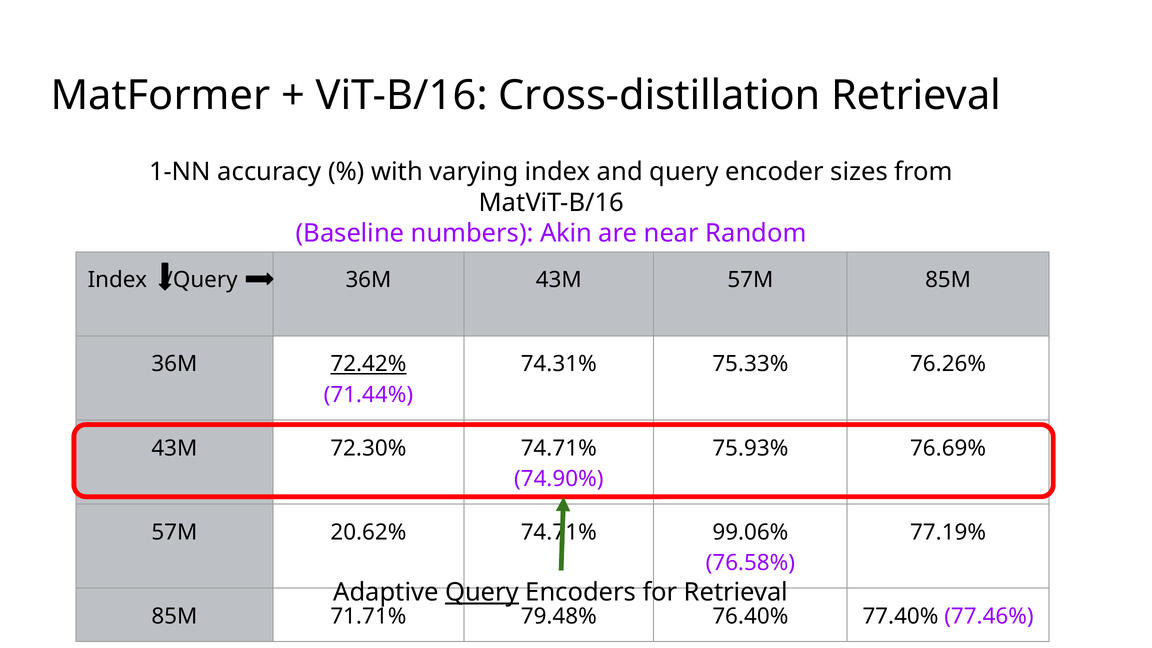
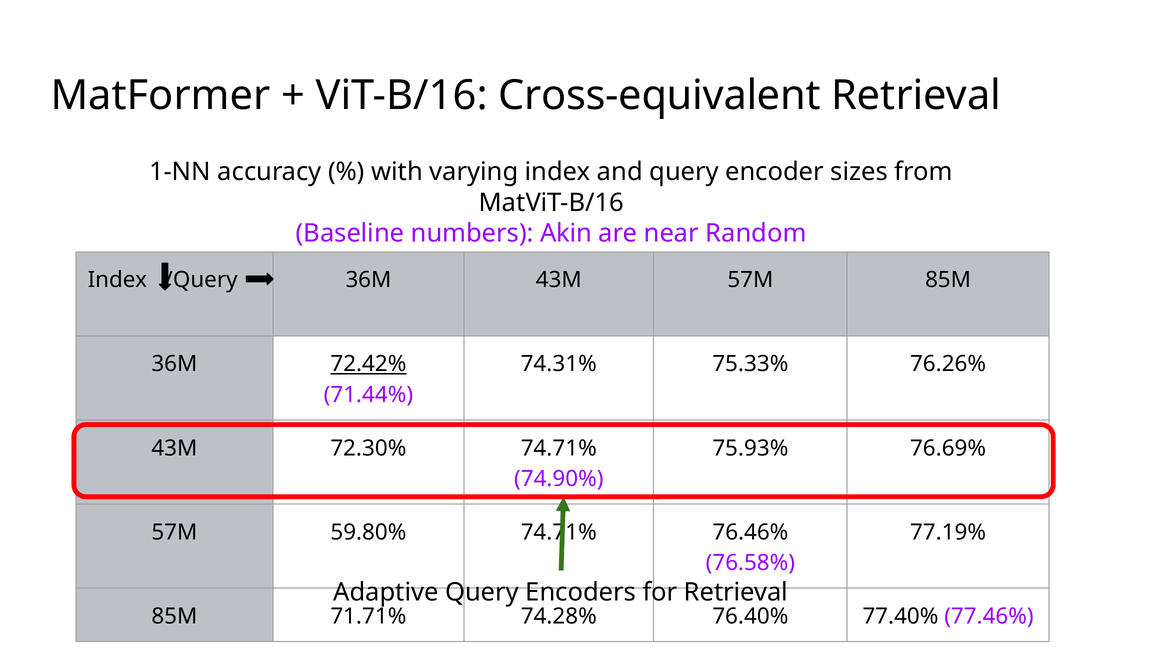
Cross-distillation: Cross-distillation -> Cross-equivalent (659, 95)
20.62%: 20.62% -> 59.80% (368, 532)
99.06%: 99.06% -> 76.46% (750, 532)
Query underline: present -> none (482, 593)
79.48%: 79.48% -> 74.28% (559, 616)
